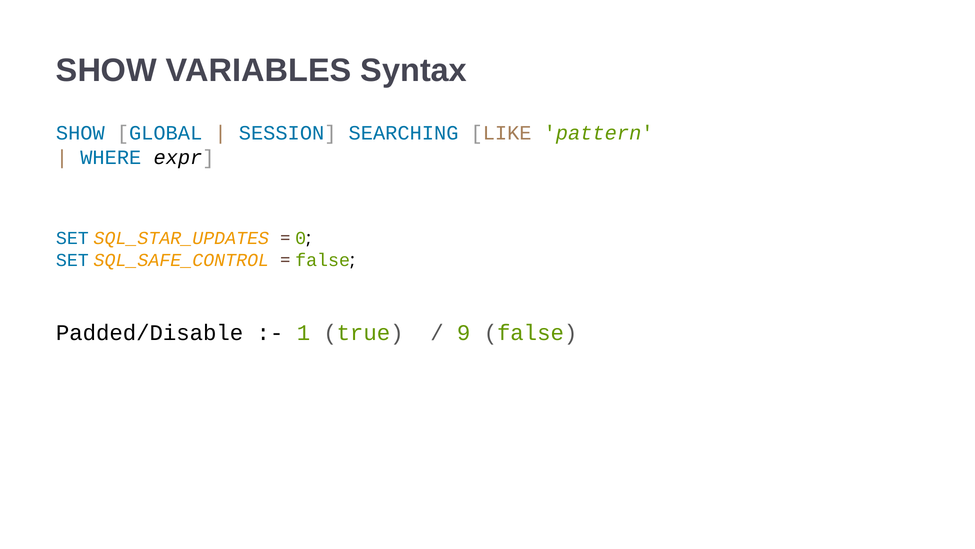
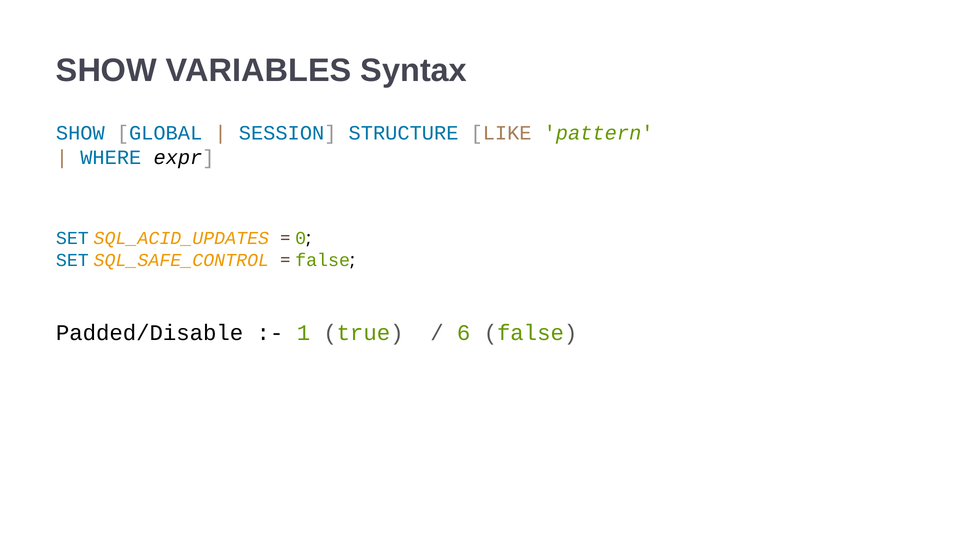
SEARCHING: SEARCHING -> STRUCTURE (404, 133)
SQL_STAR_UPDATES: SQL_STAR_UPDATES -> SQL_ACID_UPDATES (181, 238)
9: 9 -> 6 (464, 333)
